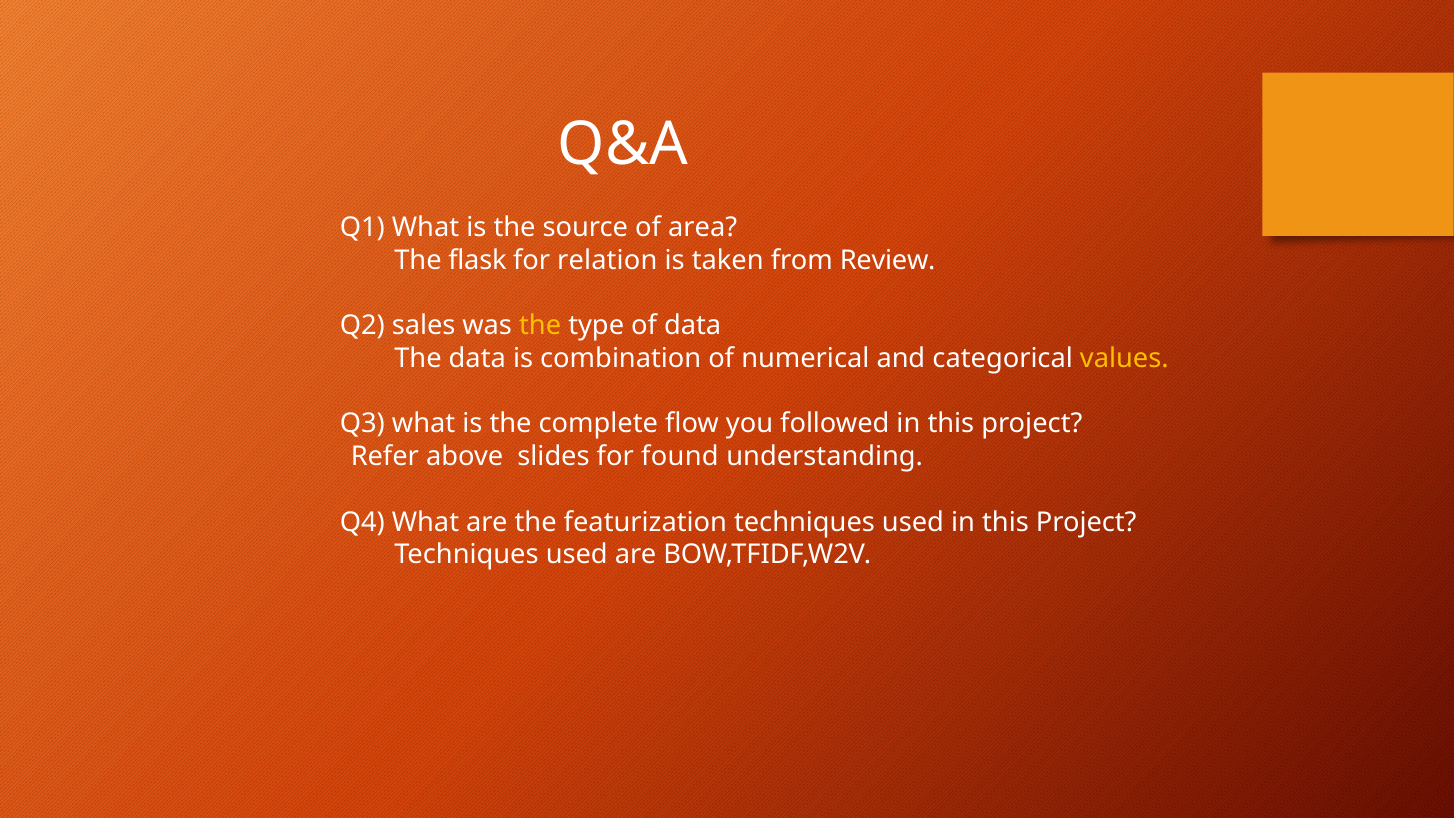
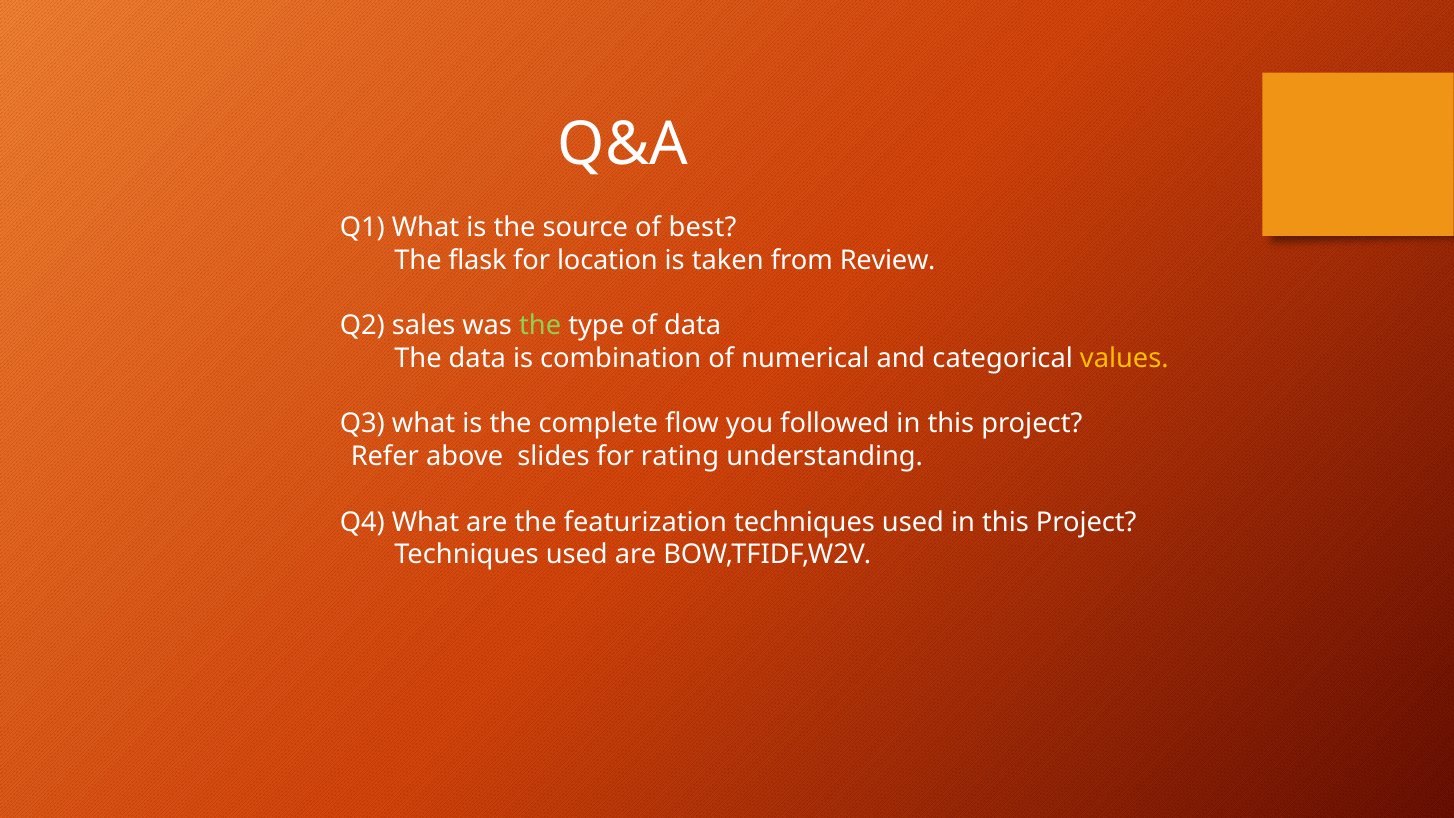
area: area -> best (702, 228)
relation: relation -> location (607, 260)
the colour: yellow -> light green (540, 326)
found: found -> rating (680, 457)
